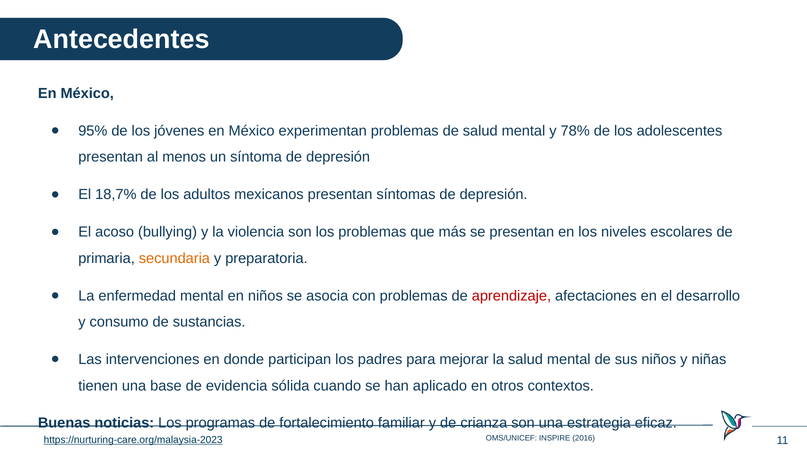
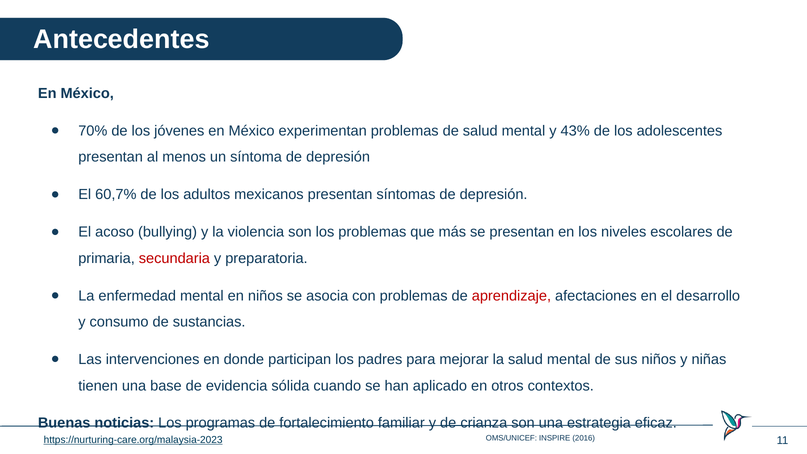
95%: 95% -> 70% (93, 131)
78%: 78% -> 43% (575, 131)
18,7%: 18,7% -> 60,7% (116, 195)
secundaria colour: orange -> red (174, 258)
